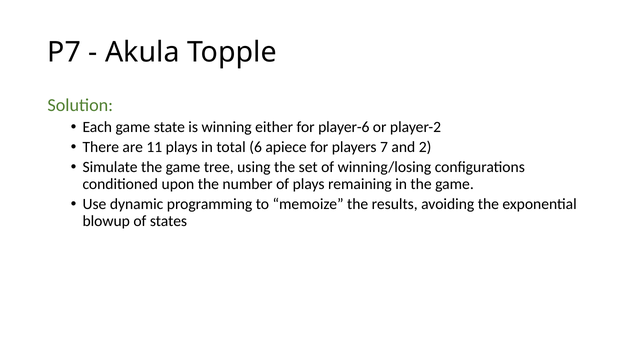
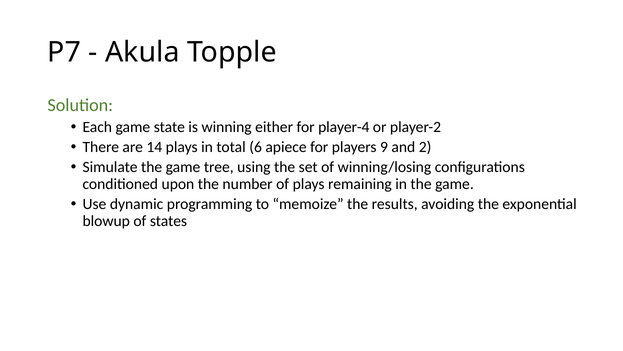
player-6: player-6 -> player-4 (344, 127)
11: 11 -> 14 (154, 147)
7: 7 -> 9 (384, 147)
